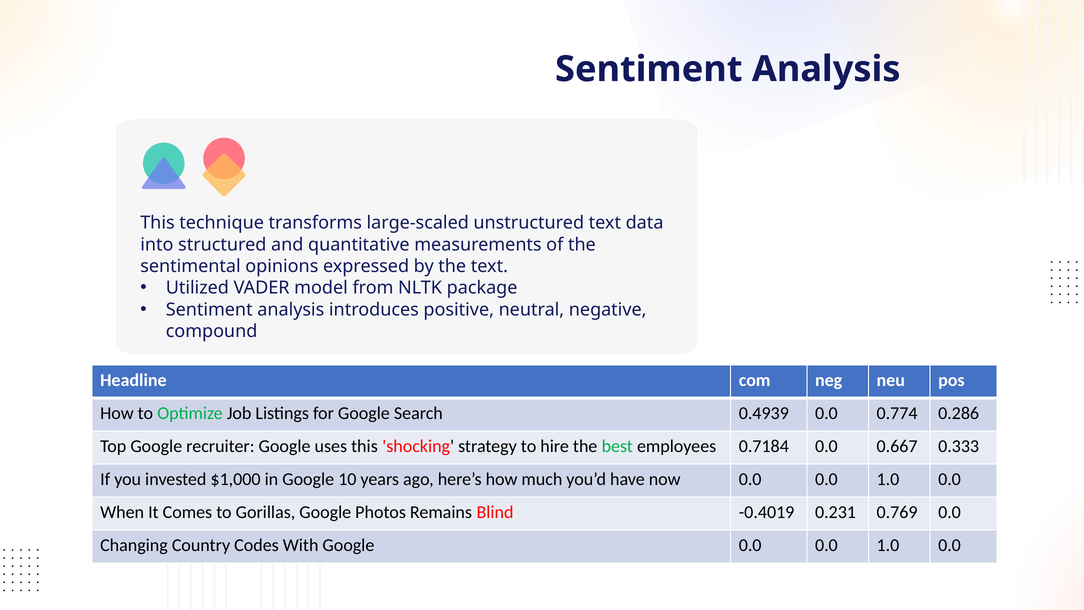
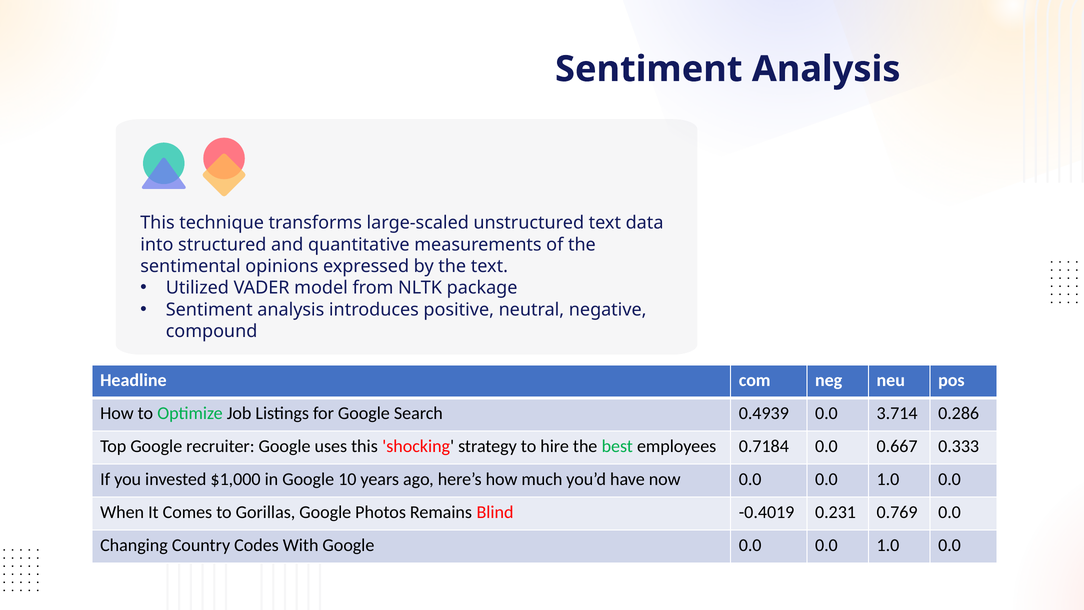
0.774: 0.774 -> 3.714 (897, 413)
